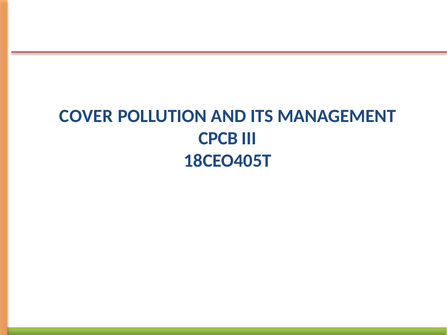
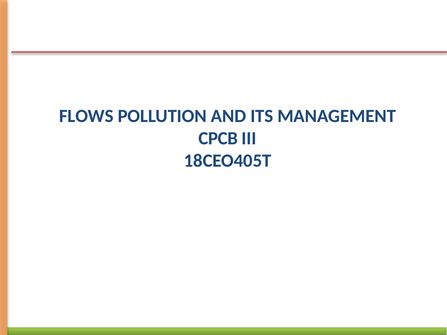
COVER: COVER -> FLOWS (86, 116)
